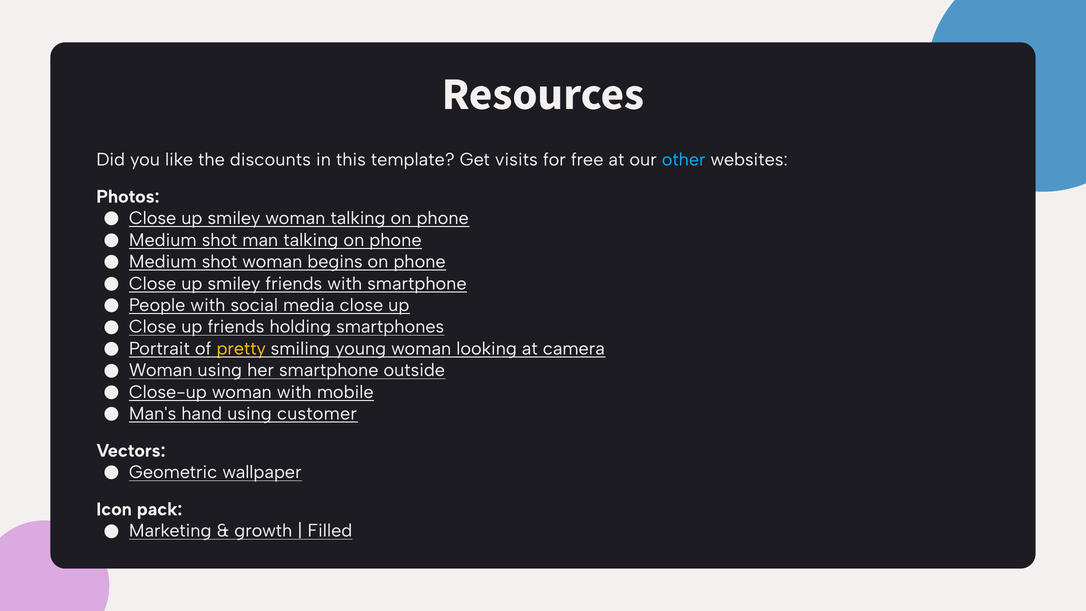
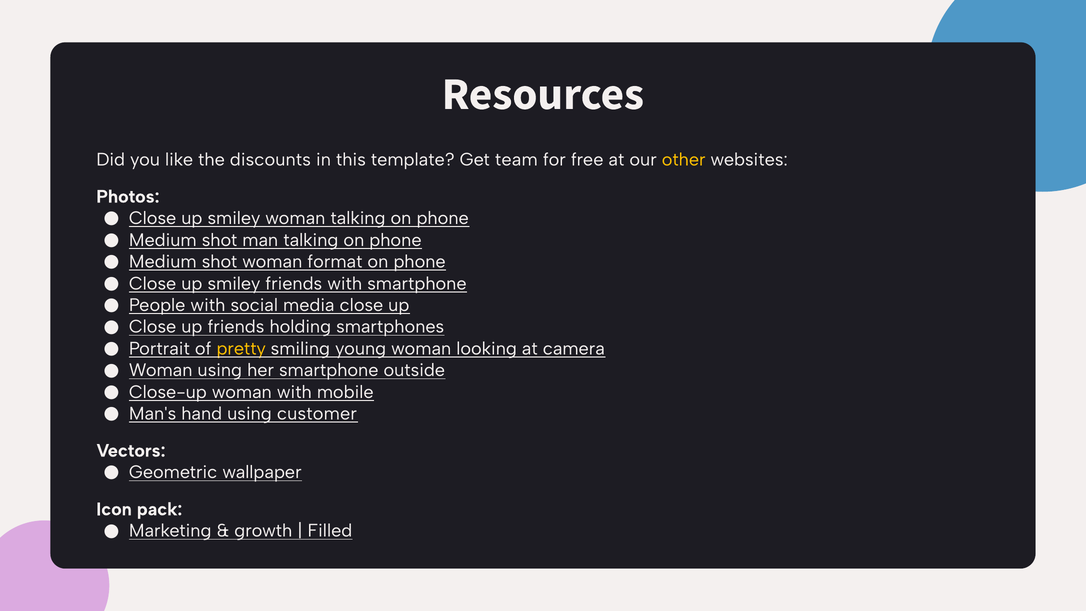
visits: visits -> team (516, 160)
other colour: light blue -> yellow (684, 160)
begins: begins -> format (335, 262)
